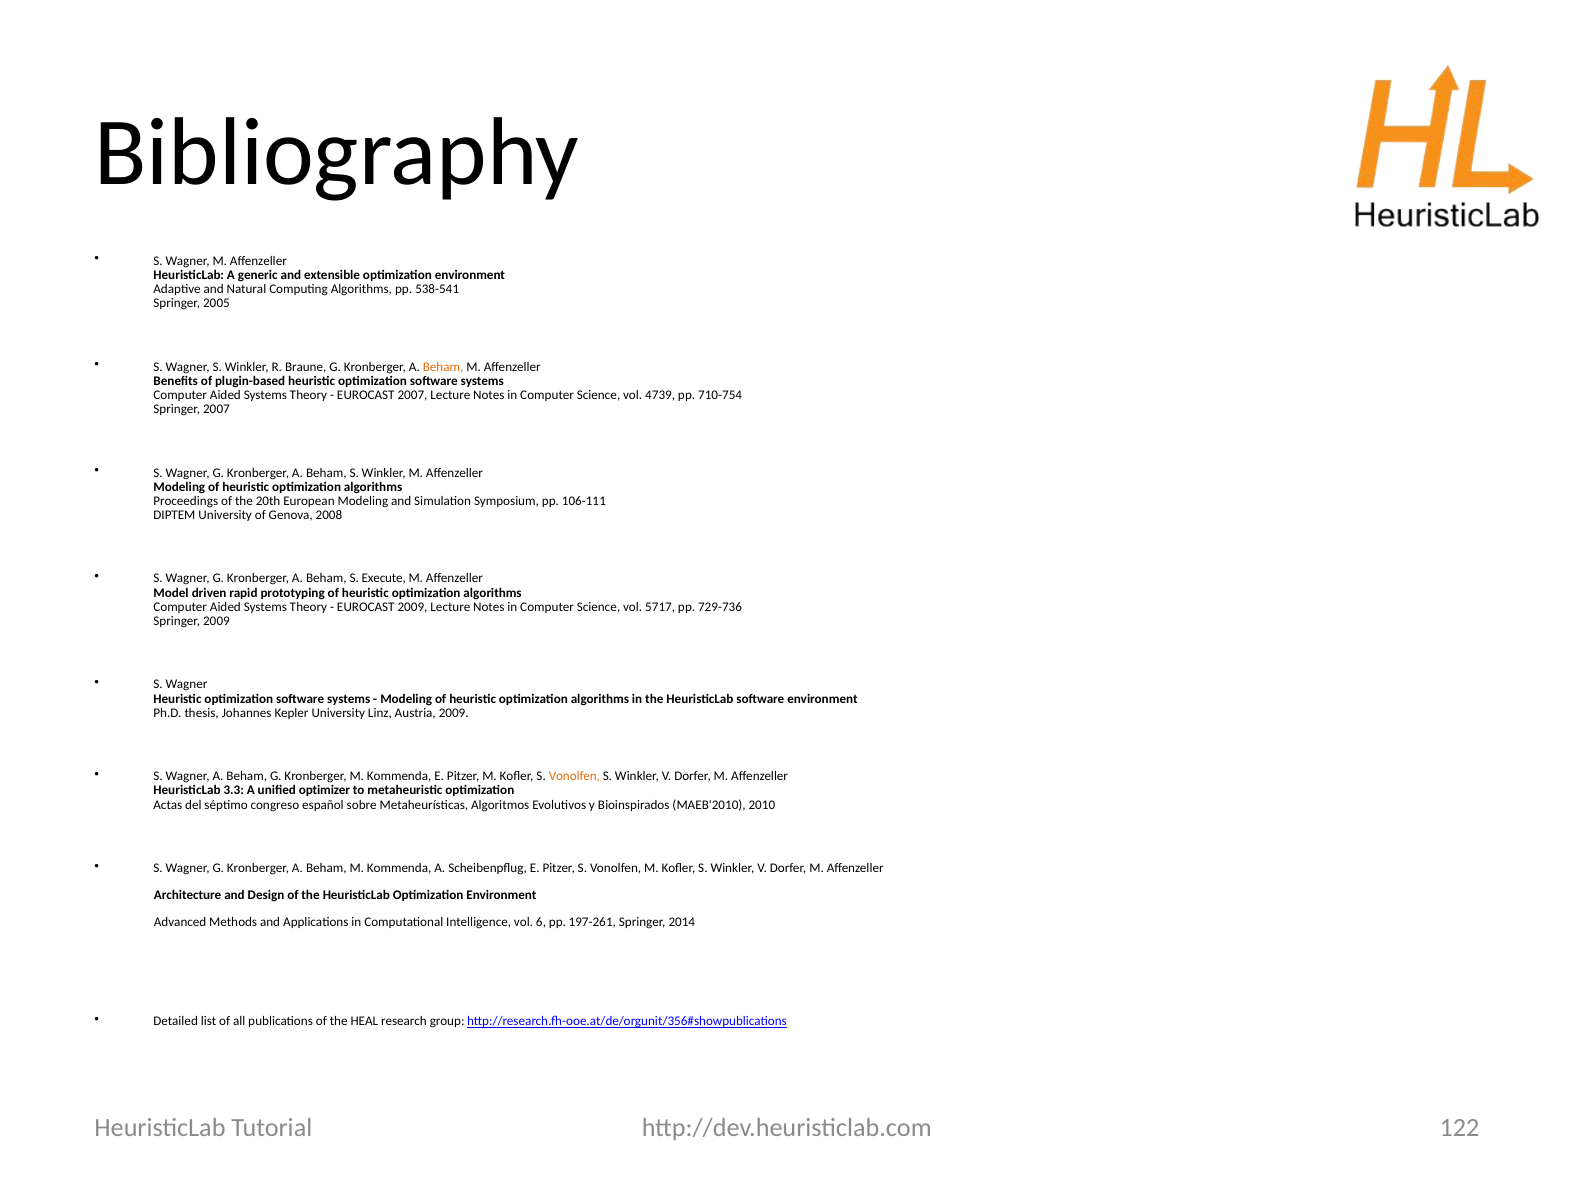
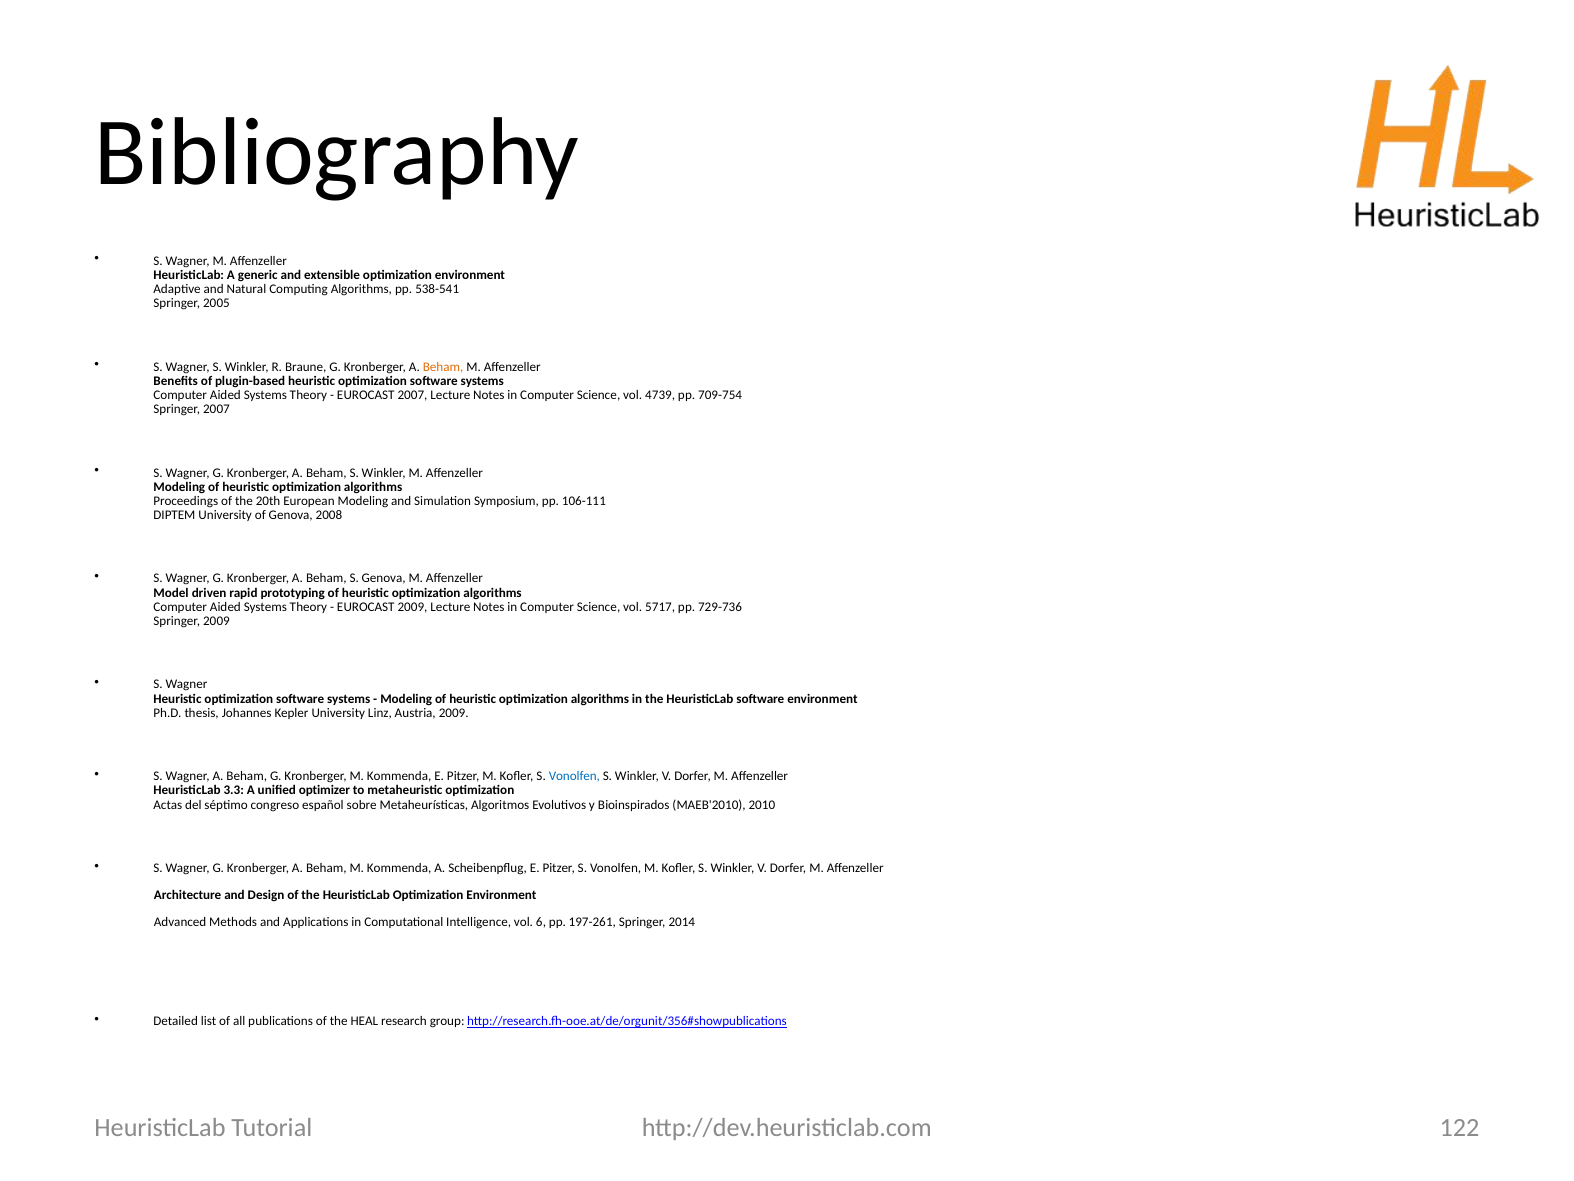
710-754: 710-754 -> 709-754 (720, 395)
S Execute: Execute -> Genova (384, 578)
Vonolfen colour: orange -> blue (574, 776)
